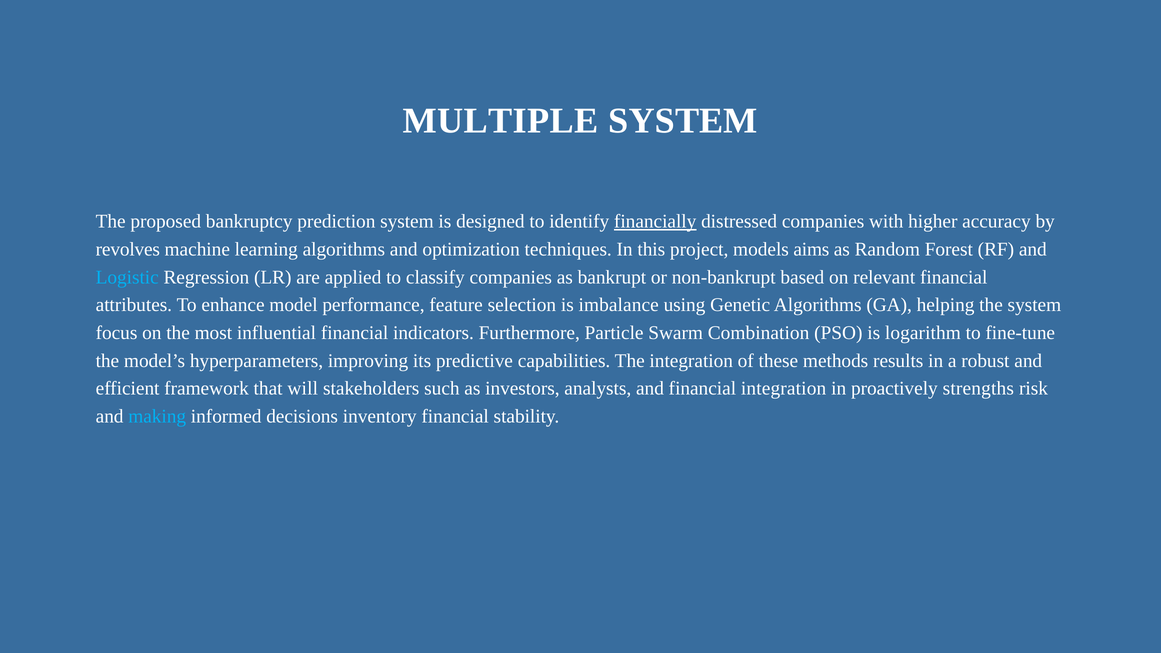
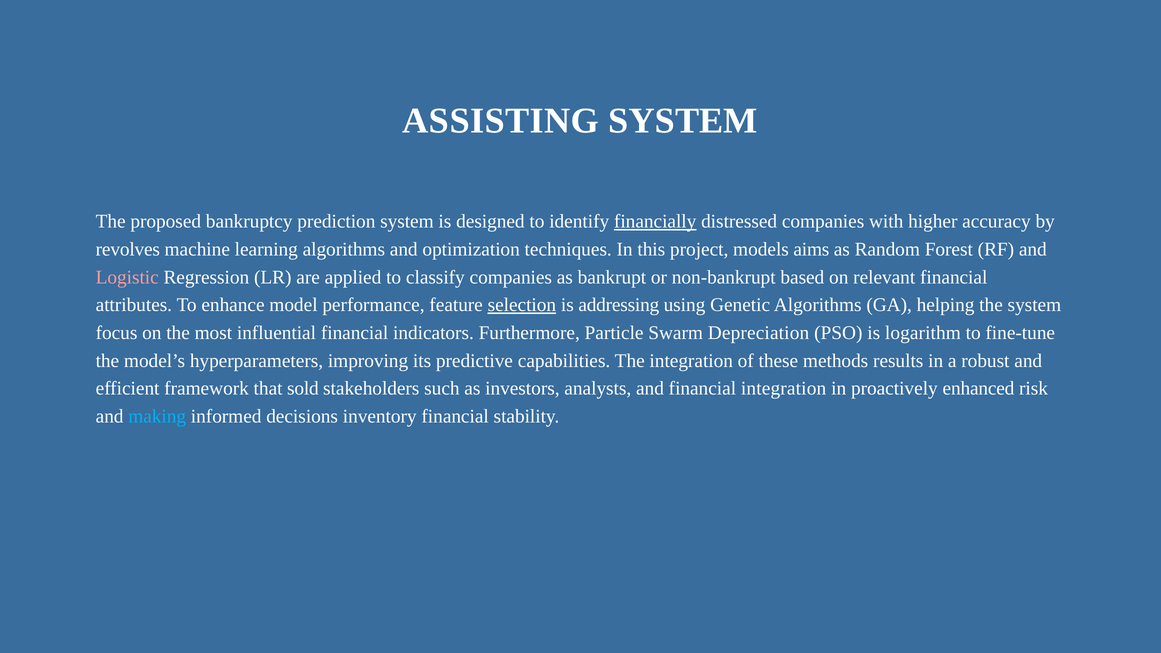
MULTIPLE: MULTIPLE -> ASSISTING (501, 121)
Logistic colour: light blue -> pink (127, 277)
selection underline: none -> present (522, 305)
imbalance: imbalance -> addressing (619, 305)
Combination: Combination -> Depreciation (759, 333)
will: will -> sold (303, 389)
strengths: strengths -> enhanced (979, 389)
